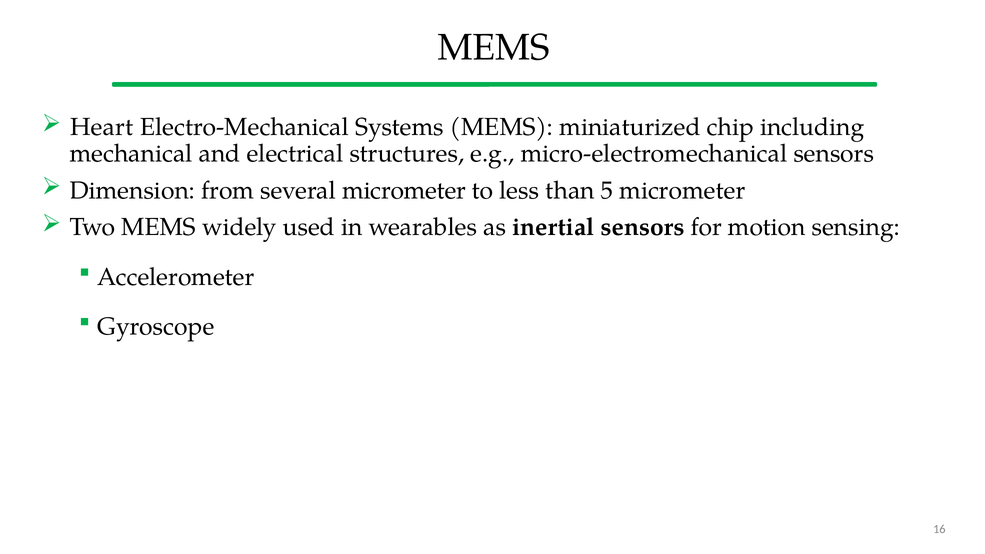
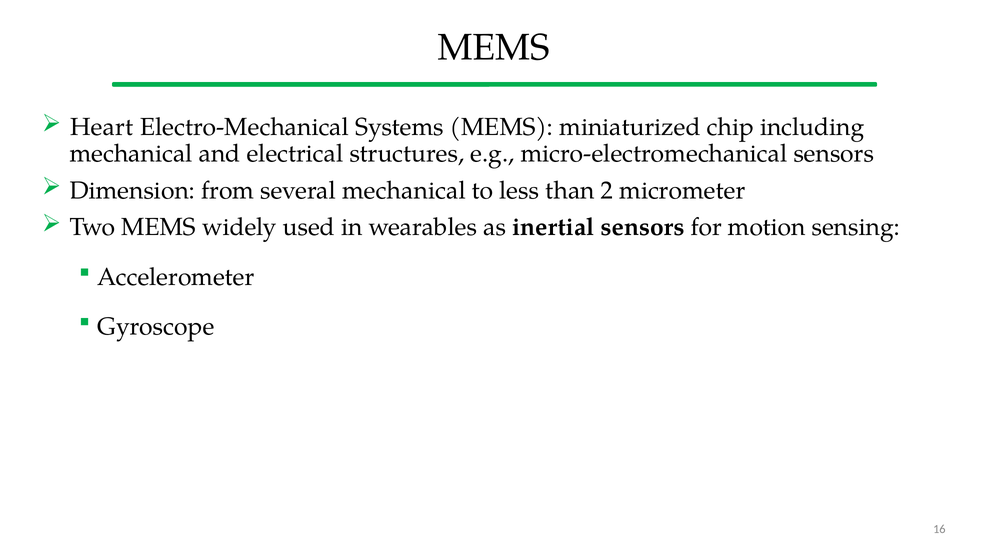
several micrometer: micrometer -> mechanical (404, 191)
5: 5 -> 2 (607, 191)
